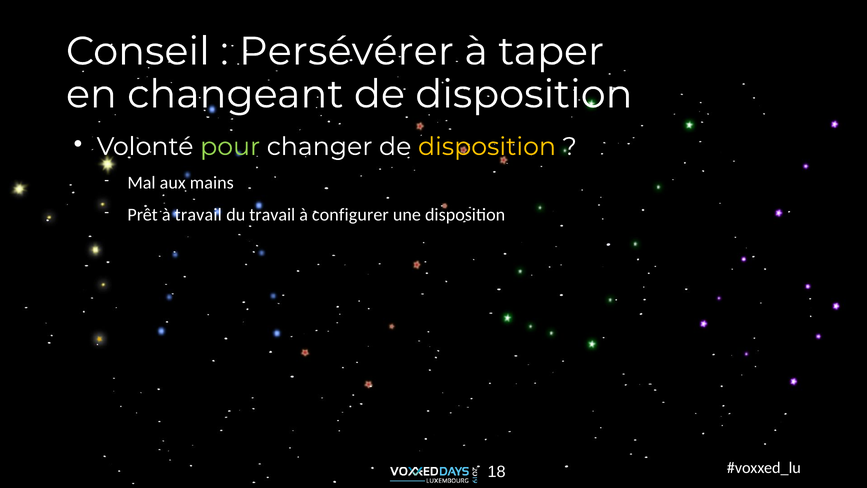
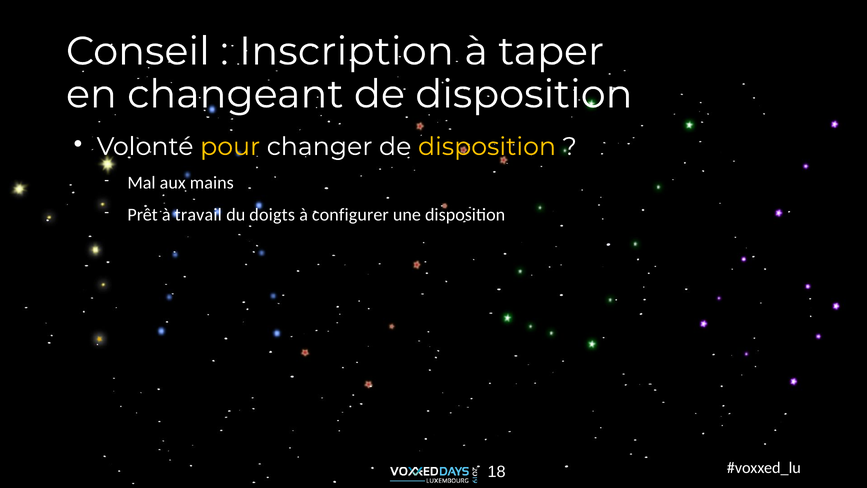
Persévérer: Persévérer -> Inscription (346, 51)
pour colour: light green -> yellow (230, 147)
du travail: travail -> doigts (272, 215)
